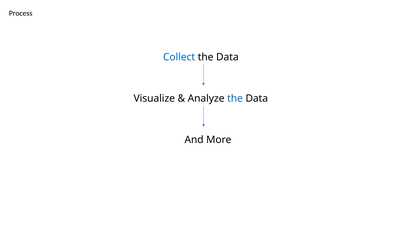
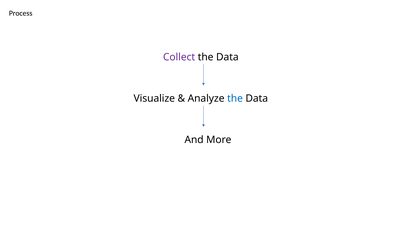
Collect colour: blue -> purple (179, 57)
